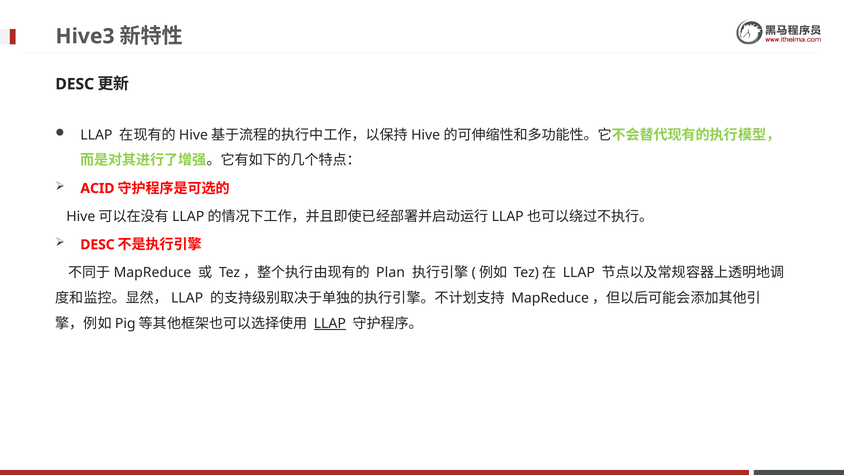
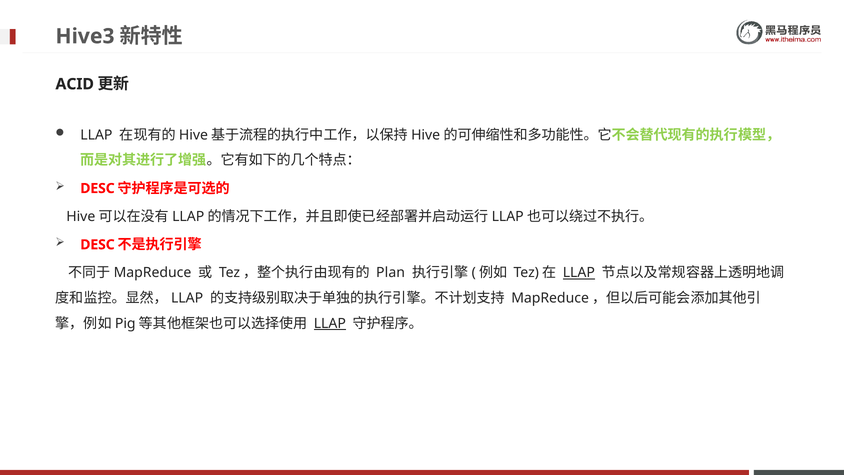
DESC: DESC -> ACID (75, 84)
ACID: ACID -> DESC (97, 188)
LLAP underline: none -> present (579, 273)
